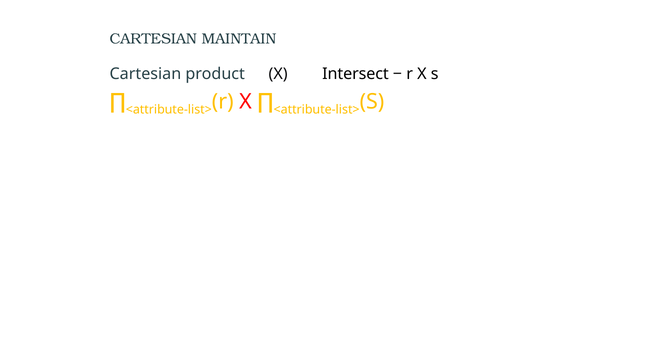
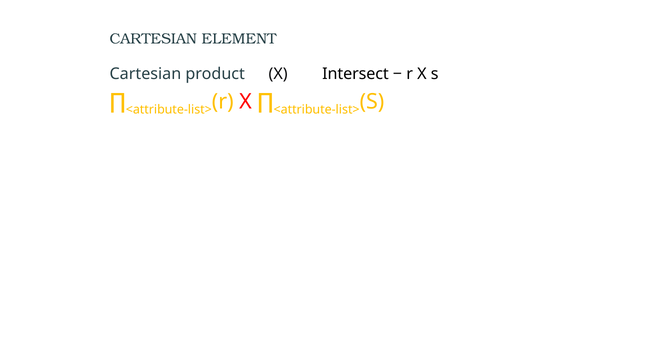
MAINTAIN: MAINTAIN -> ELEMENT (239, 39)
